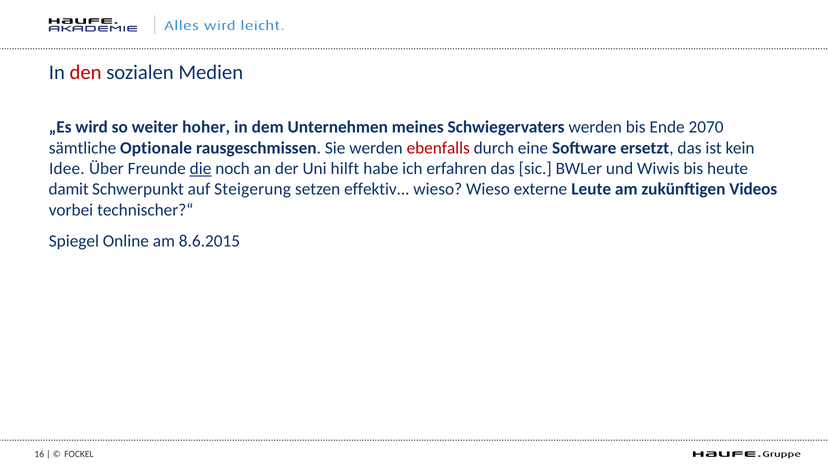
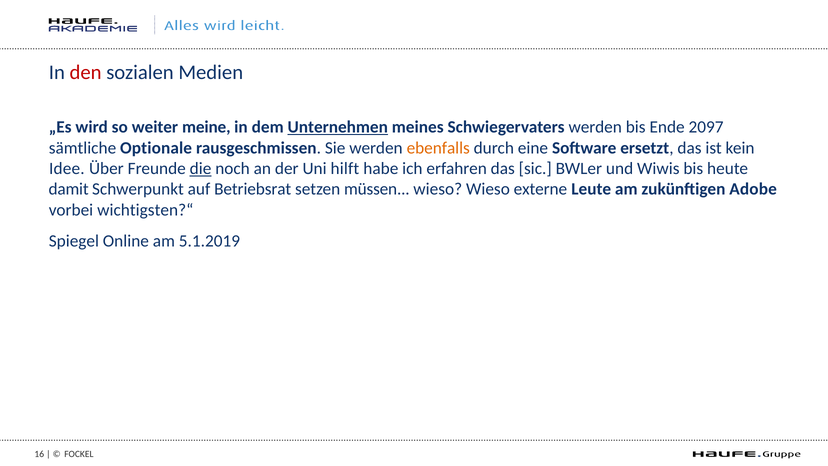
hoher: hoher -> meine (206, 127)
Unternehmen underline: none -> present (338, 127)
2070: 2070 -> 2097 (706, 127)
ebenfalls colour: red -> orange (438, 148)
Steigerung: Steigerung -> Betriebsrat (253, 189)
effektiv: effektiv -> müssen (377, 189)
Videos: Videos -> Adobe (753, 189)
technischer?“: technischer?“ -> wichtigsten?“ (145, 210)
8.6.2015: 8.6.2015 -> 5.1.2019 (209, 241)
